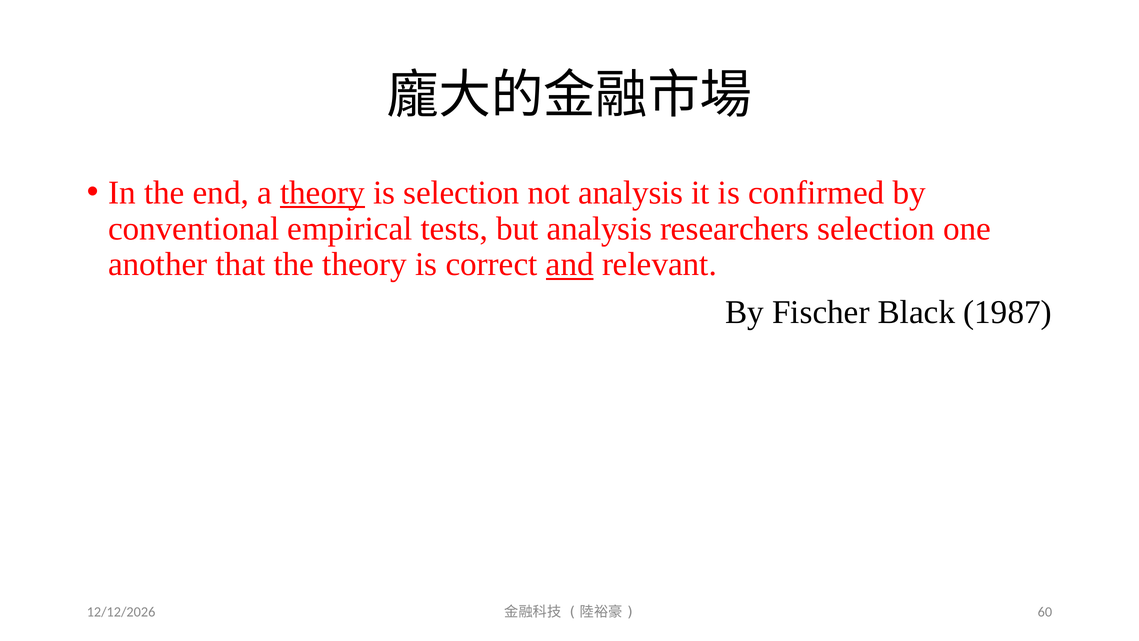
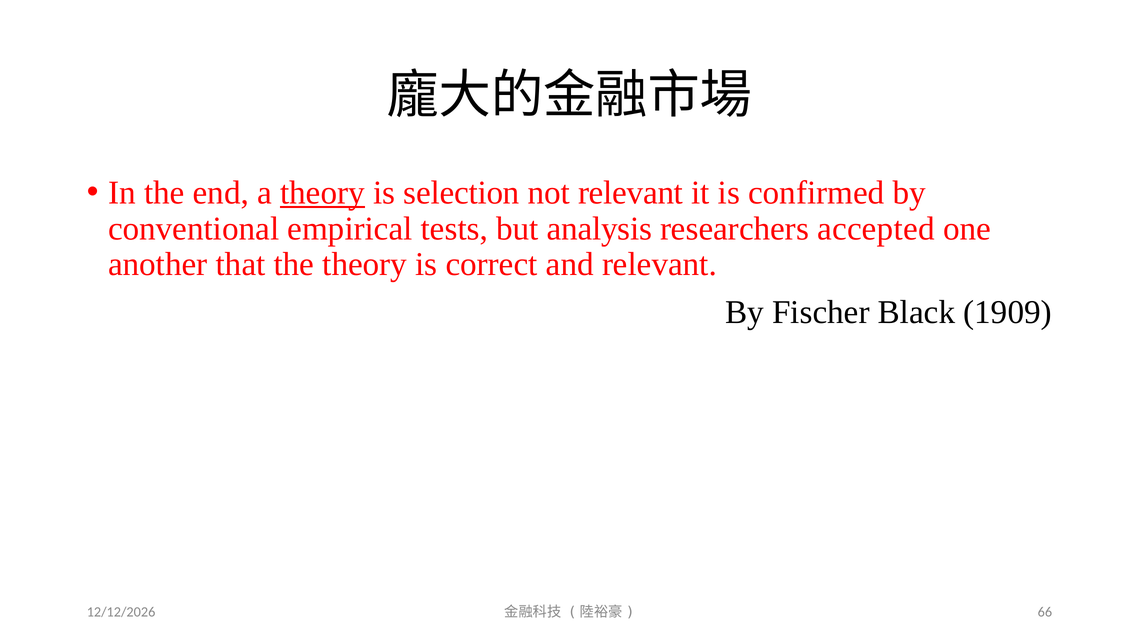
not analysis: analysis -> relevant (631, 193)
researchers selection: selection -> accepted (876, 228)
and underline: present -> none (570, 264)
1987: 1987 -> 1909 (1008, 312)
60: 60 -> 66 (1045, 612)
